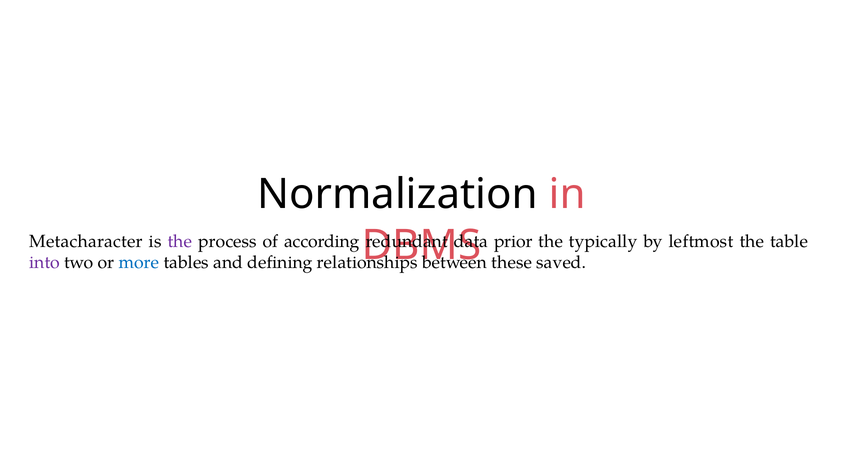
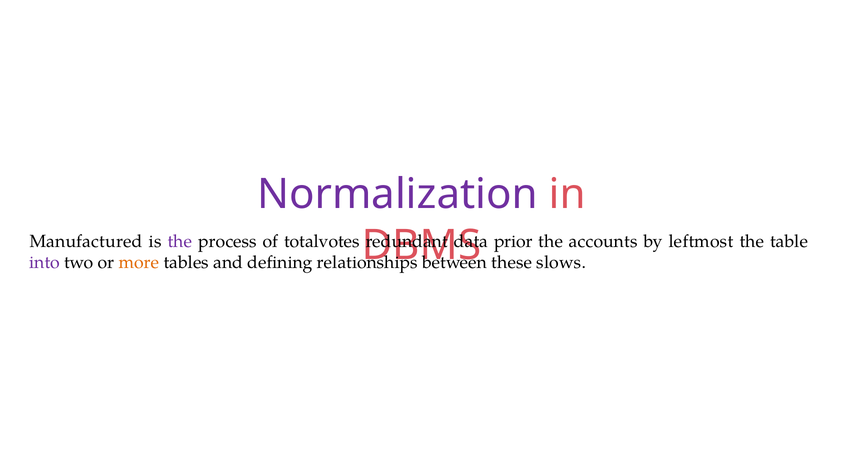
Normalization colour: black -> purple (398, 195)
Metacharacter: Metacharacter -> Manufactured (86, 241)
according: according -> totalvotes (322, 241)
typically: typically -> accounts (603, 241)
more colour: blue -> orange (139, 263)
saved: saved -> slows (561, 263)
